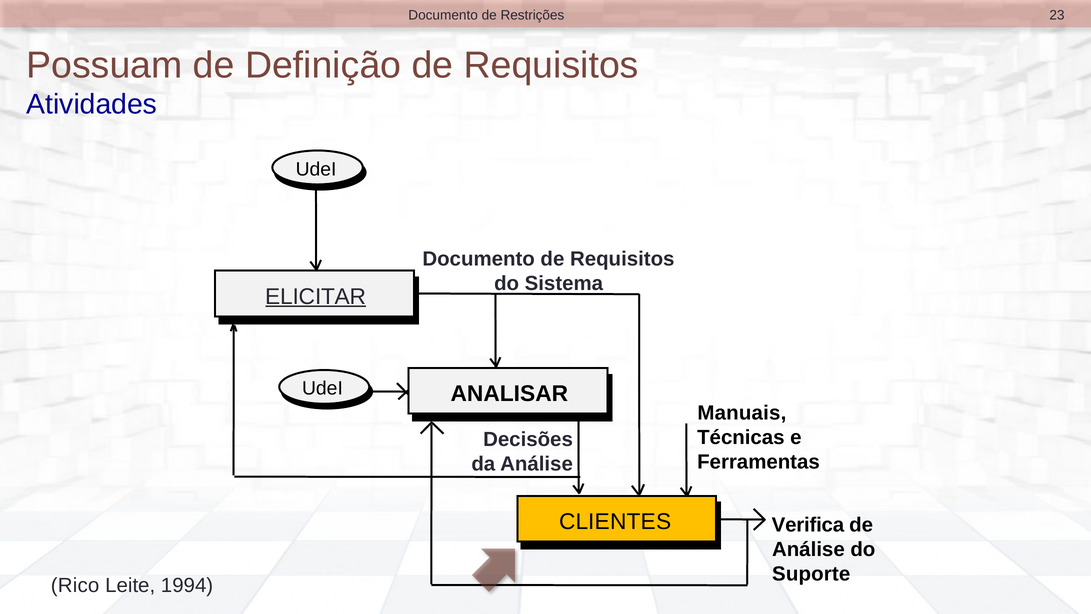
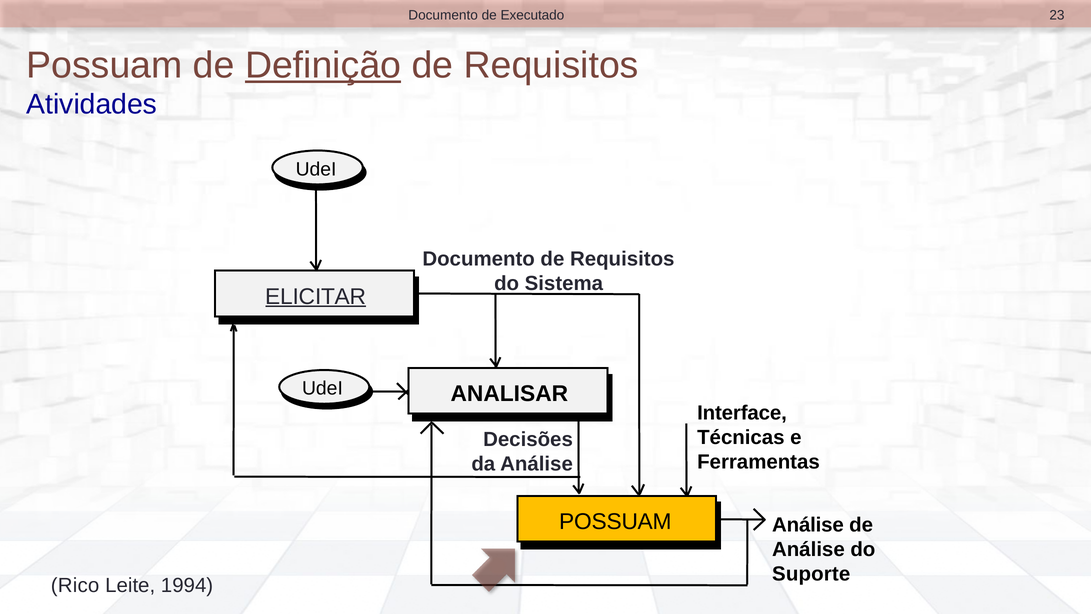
Restrições: Restrições -> Executado (532, 15)
Definição underline: none -> present (323, 66)
Manuais: Manuais -> Interface (742, 413)
CLIENTES: CLIENTES -> POSSUAM (615, 521)
Verifica: Verifica -> Análise (808, 525)
